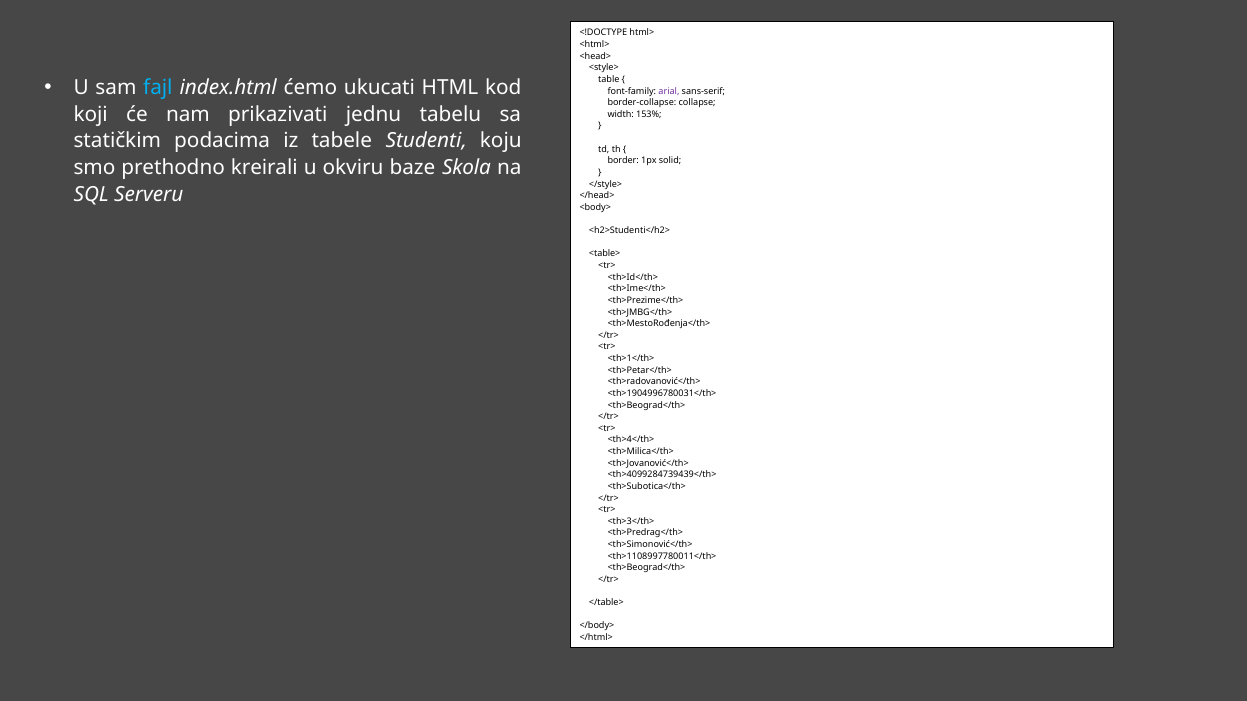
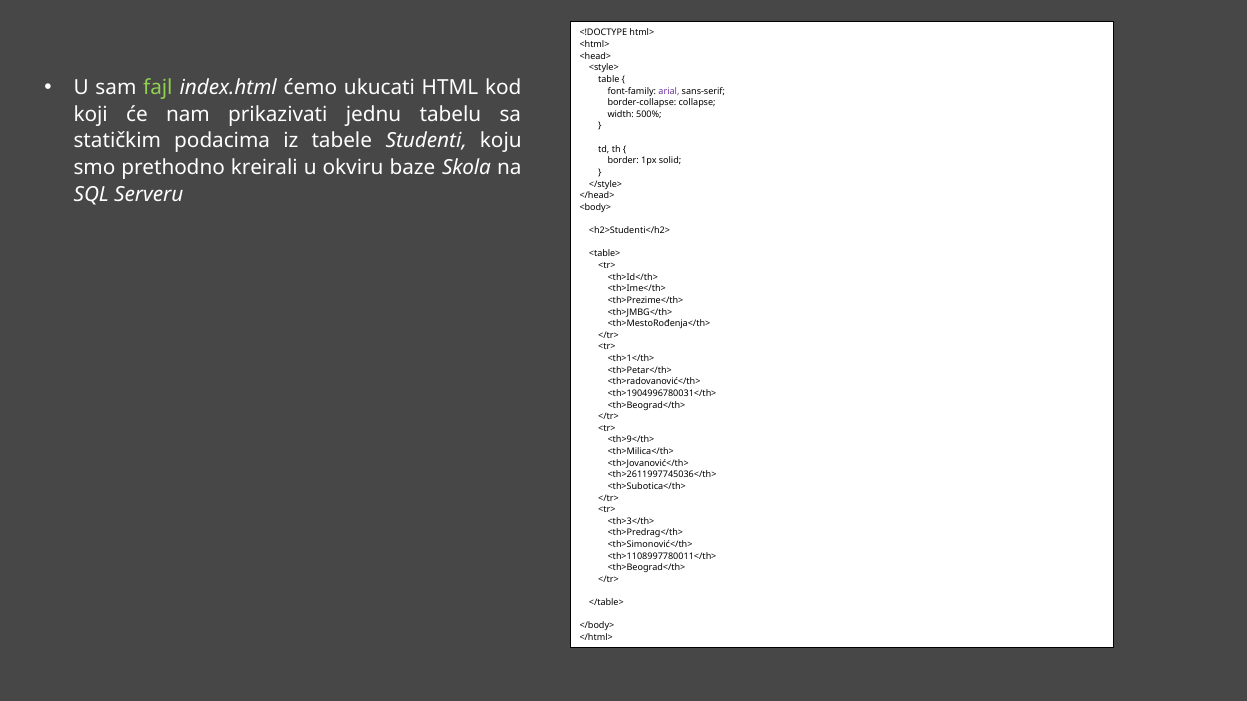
fajl colour: light blue -> light green (158, 88)
153%: 153% -> 500% (649, 114)
<th>4</th>: <th>4</th> -> <th>9</th> (631, 440)
<th>4099284739439</th>: <th>4099284739439</th> -> <th>2611997745036</th> (662, 475)
